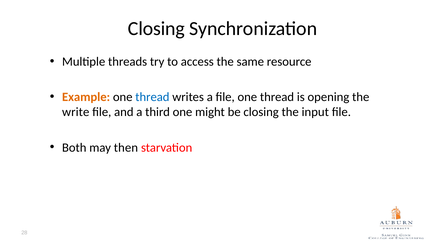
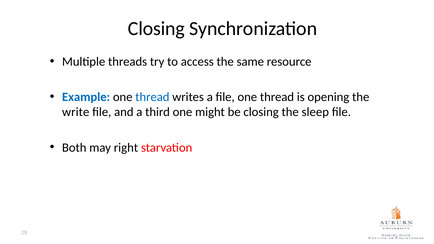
Example colour: orange -> blue (86, 97)
input: input -> sleep (315, 112)
then: then -> right (126, 148)
